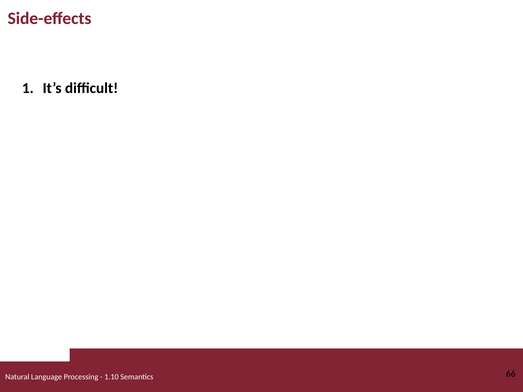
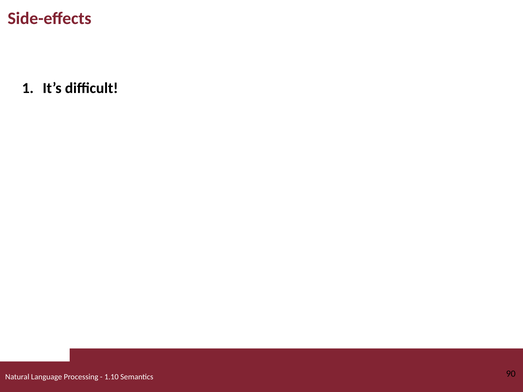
66: 66 -> 90 (511, 374)
